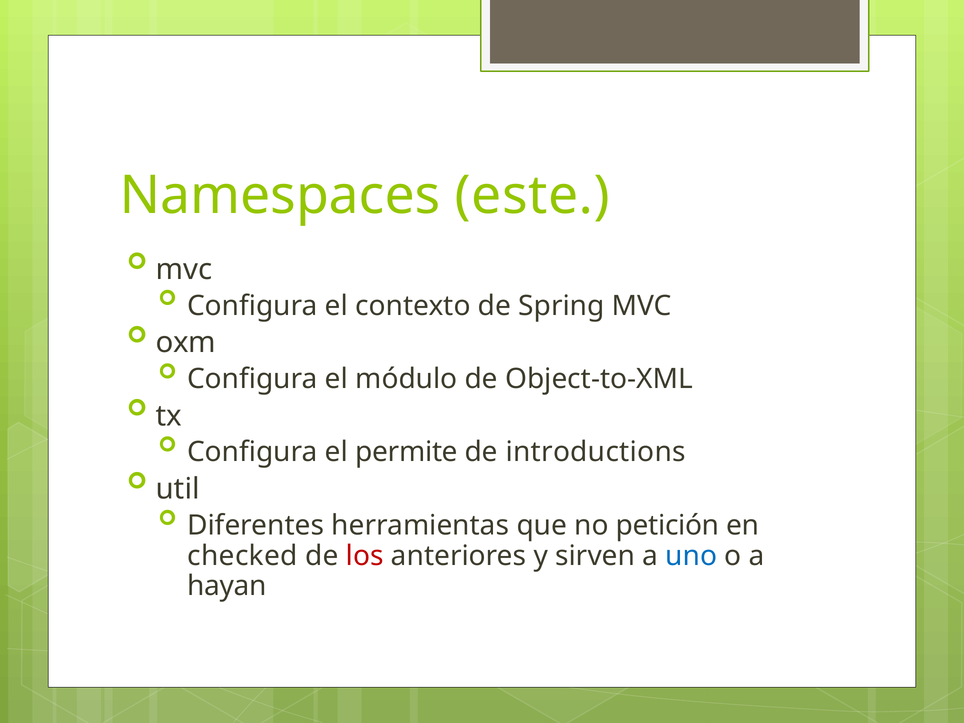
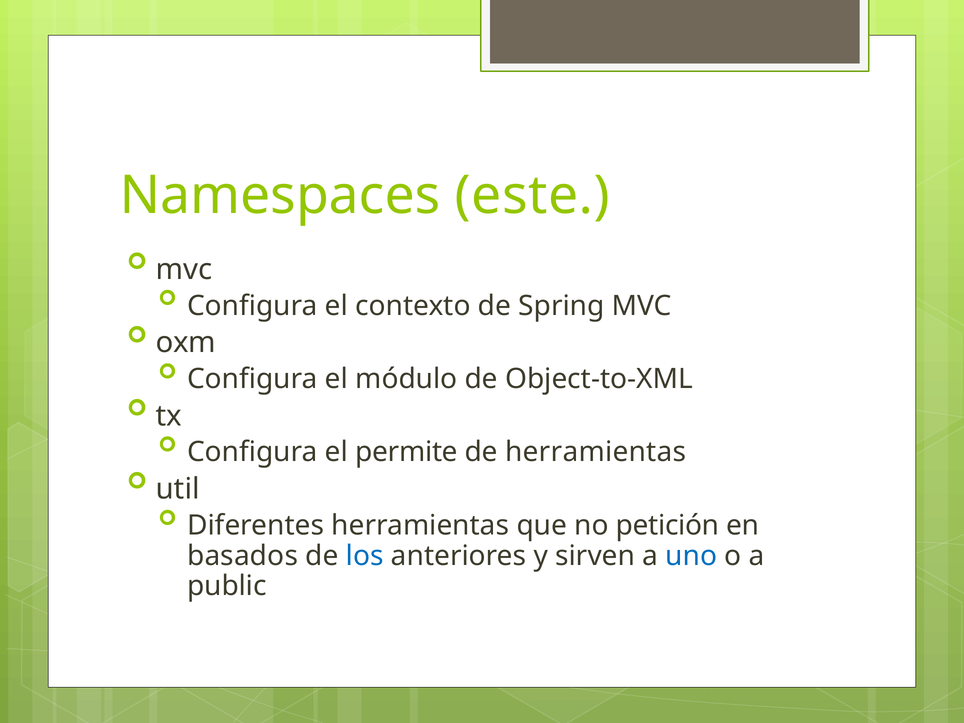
de introductions: introductions -> herramientas (596, 452)
checked: checked -> basados (243, 556)
los colour: red -> blue (365, 556)
hayan: hayan -> public (227, 586)
